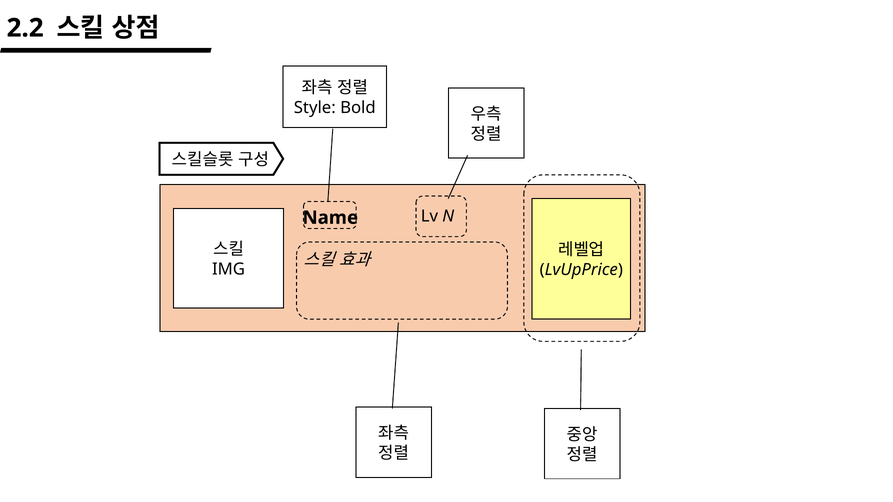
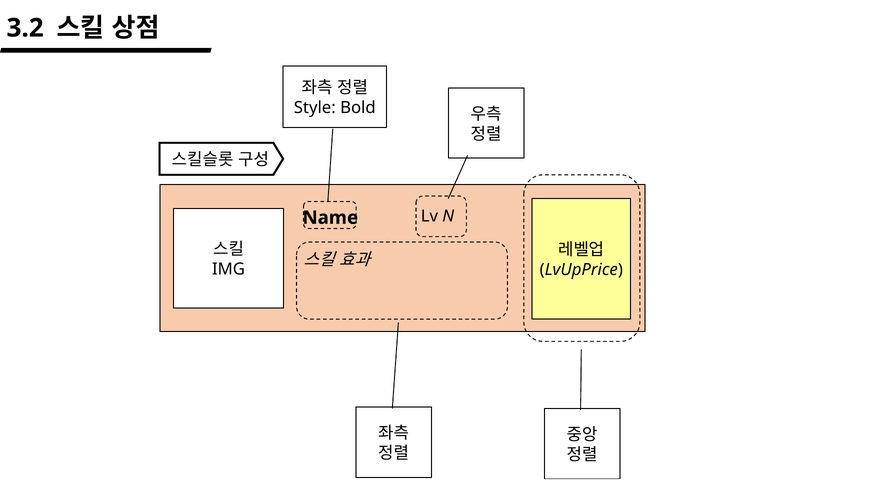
2.2: 2.2 -> 3.2 (25, 28)
